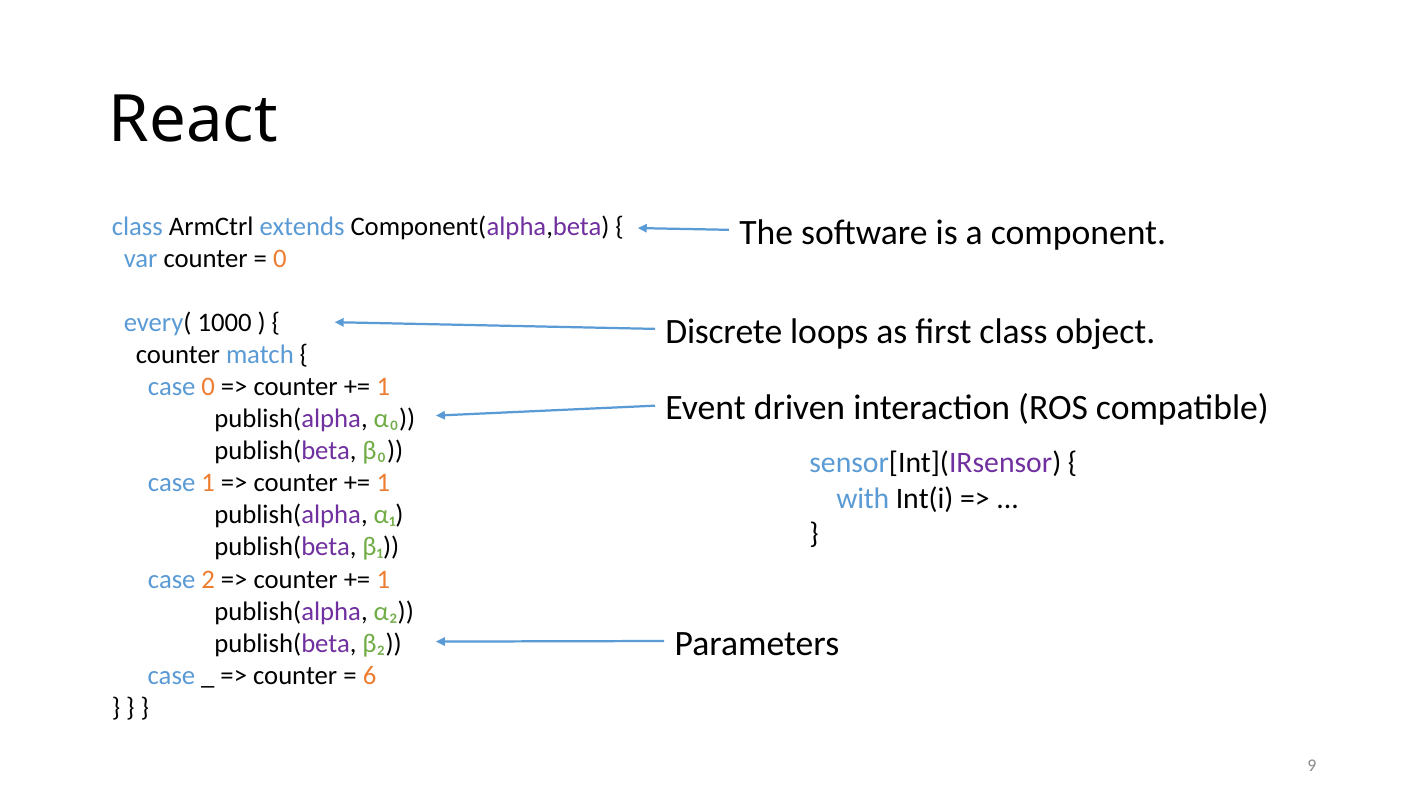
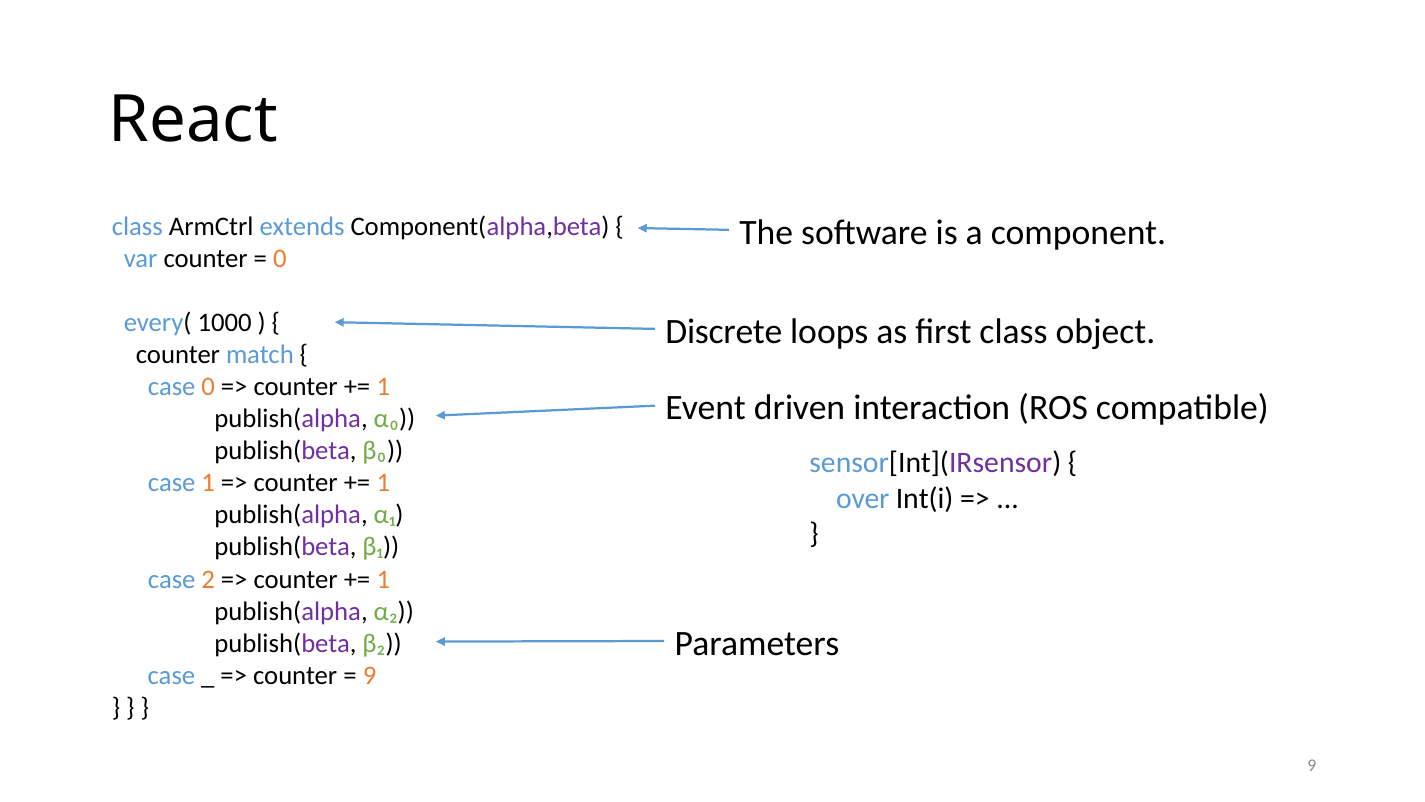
with: with -> over (863, 498)
6: 6 -> 9 (370, 675)
